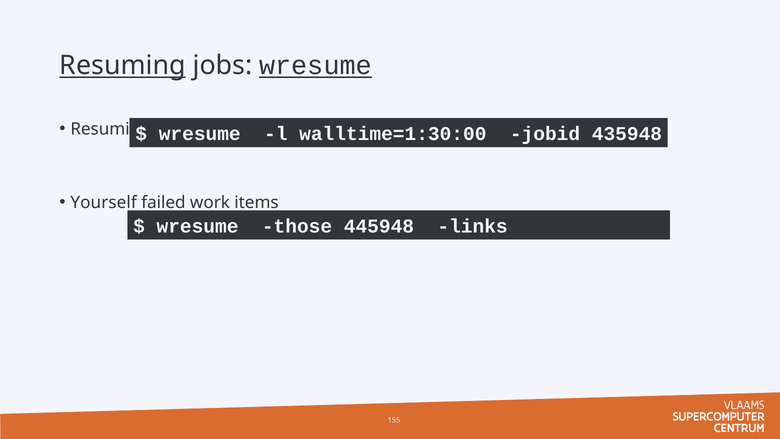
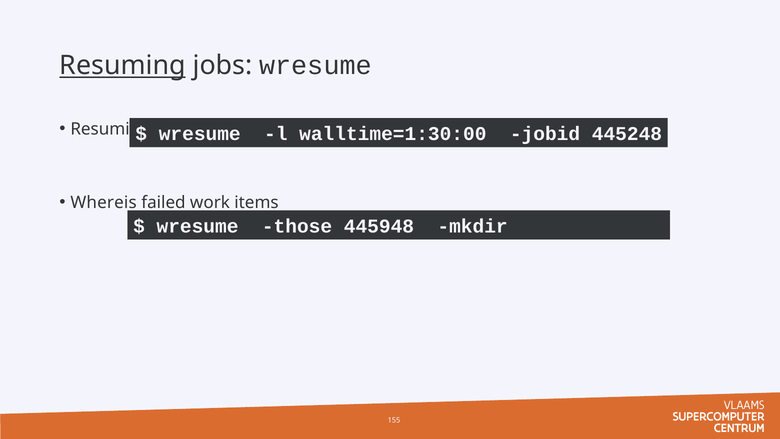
wresume underline: present -> none (316, 66)
435948: 435948 -> 445248 (627, 134)
Yourself: Yourself -> Whereis (104, 202)
links: links -> mkdir (473, 226)
